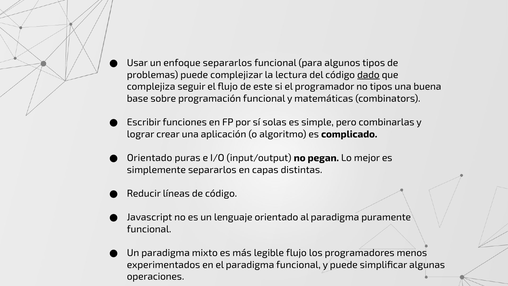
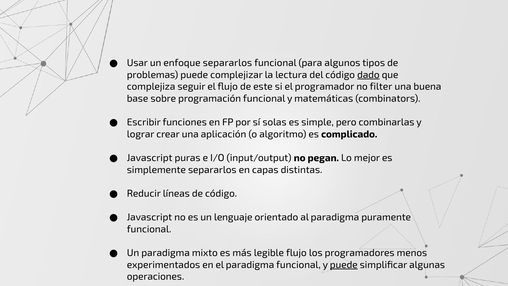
no tipos: tipos -> filter (381, 87)
Orientado: Orientado -> Javascript (150, 158)
puede underline: none -> present (344, 265)
